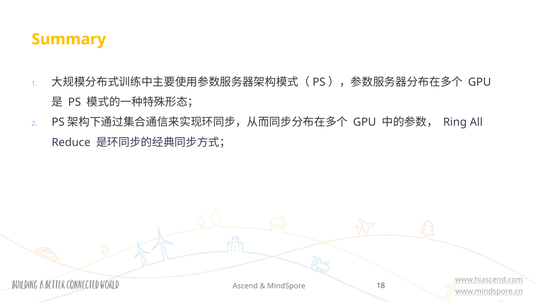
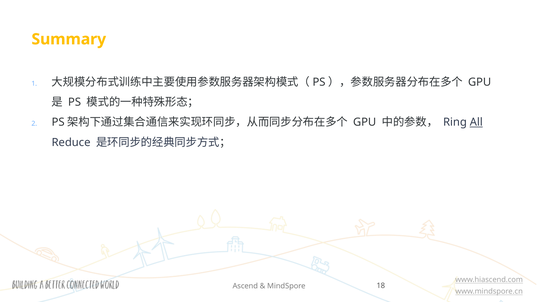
All underline: none -> present (476, 123)
